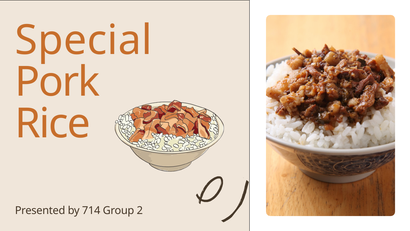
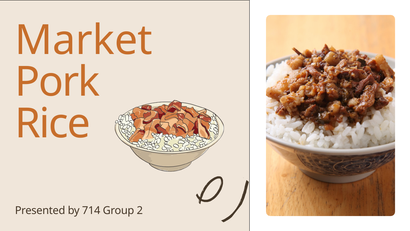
Special: Special -> Market (84, 40)
